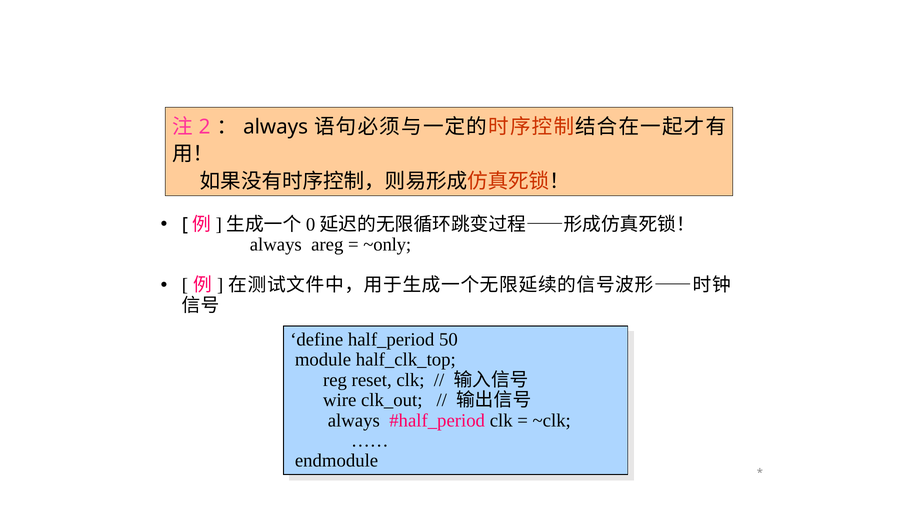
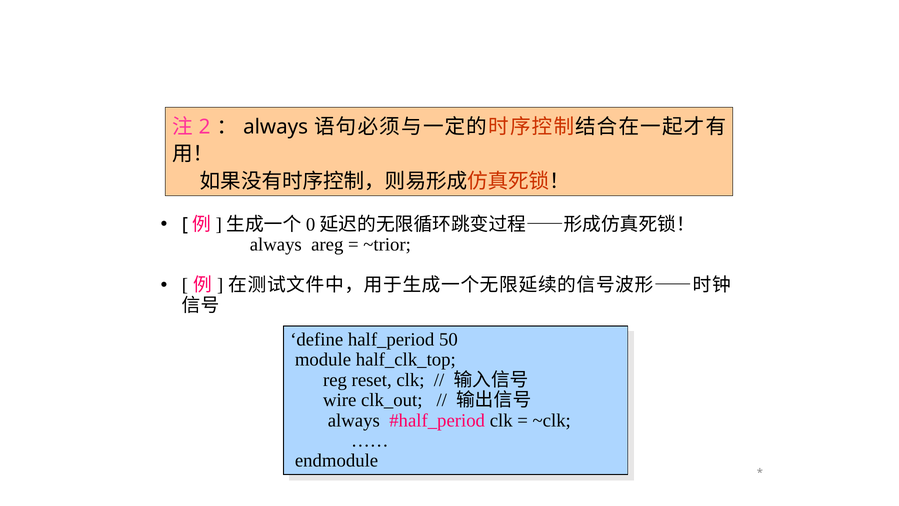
~only: ~only -> ~trior (387, 245)
